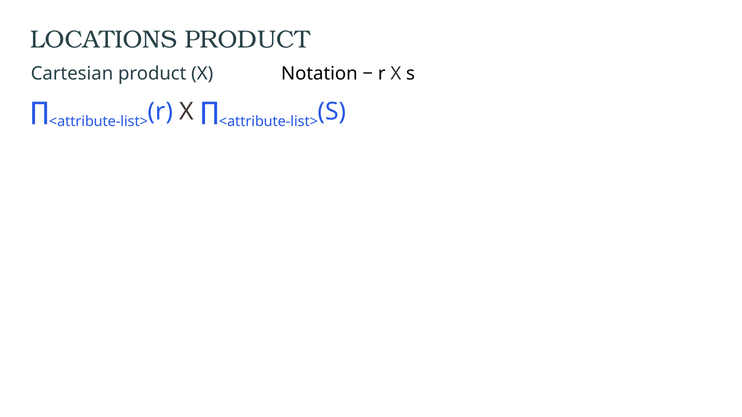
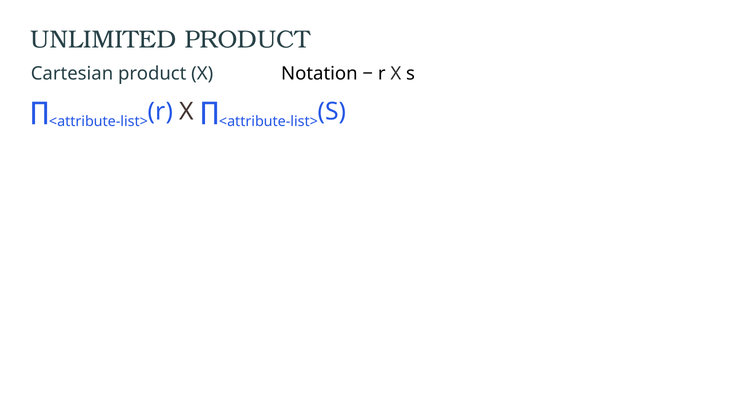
LOCATIONS: LOCATIONS -> UNLIMITED (103, 40)
